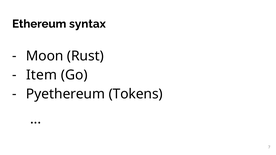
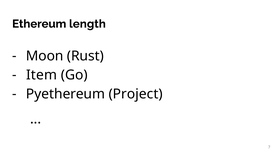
syntax: syntax -> length (87, 24)
Tokens: Tokens -> Project (136, 94)
